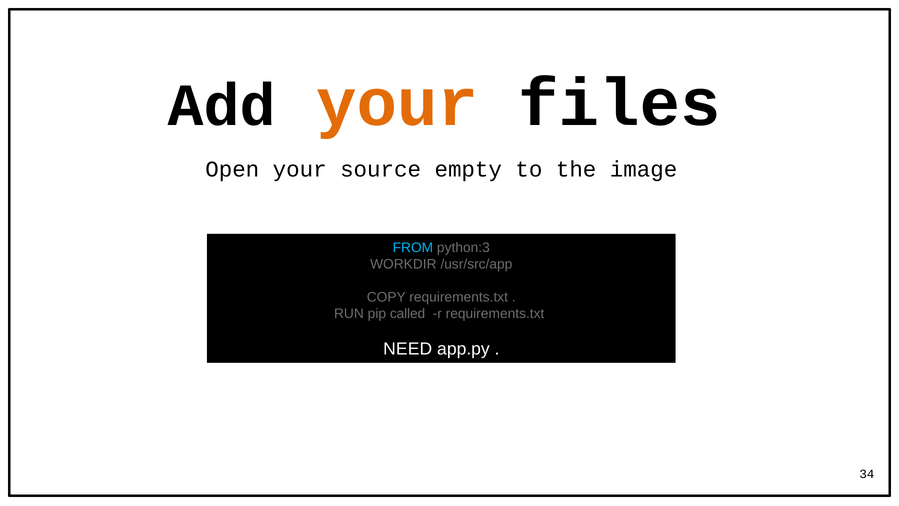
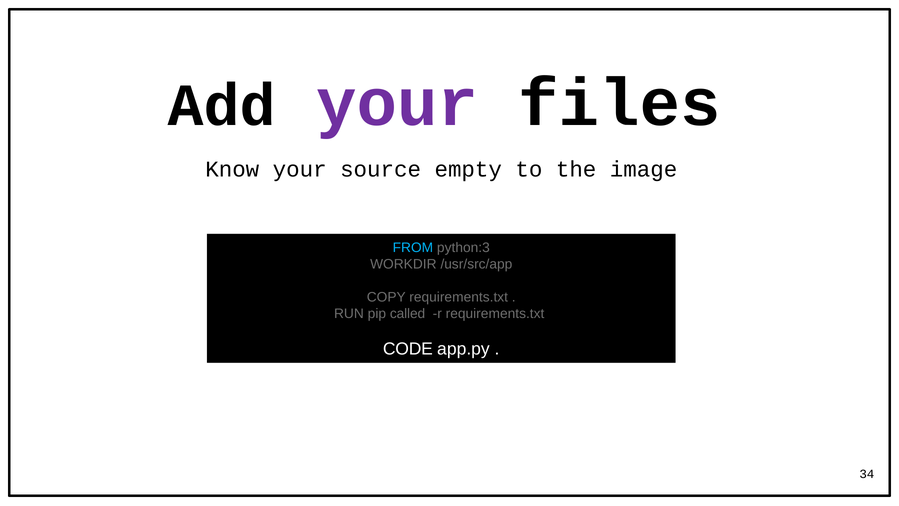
your colour: orange -> purple (397, 103)
Open: Open -> Know (232, 169)
NEED: NEED -> CODE (408, 349)
